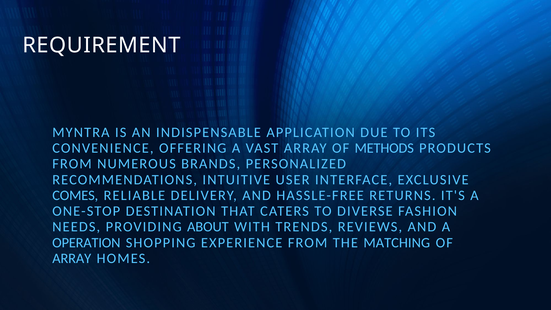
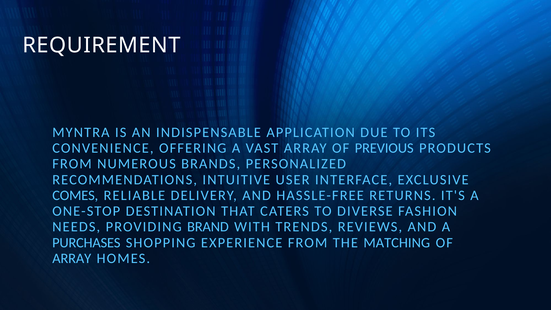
METHODS: METHODS -> PREVIOUS (384, 148)
ABOUT: ABOUT -> BRAND (208, 227)
OPERATION: OPERATION -> PURCHASES (86, 243)
